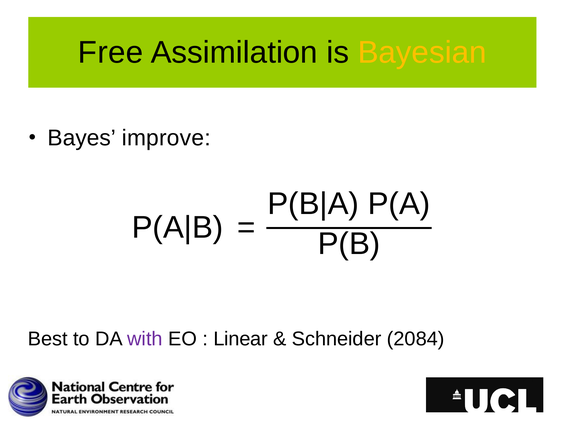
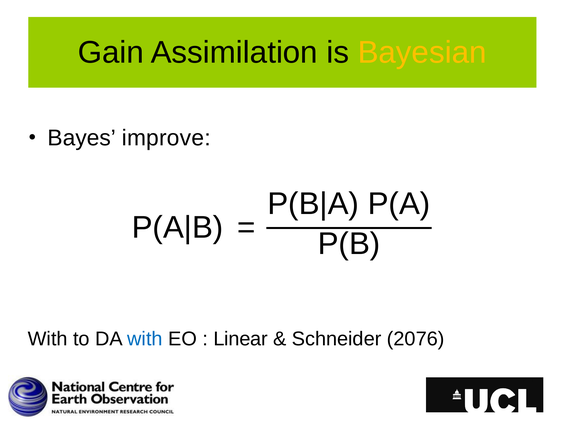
Free: Free -> Gain (111, 52)
Best: Best -> With (48, 339)
with colour: purple -> blue (145, 339)
2084: 2084 -> 2076 (416, 339)
